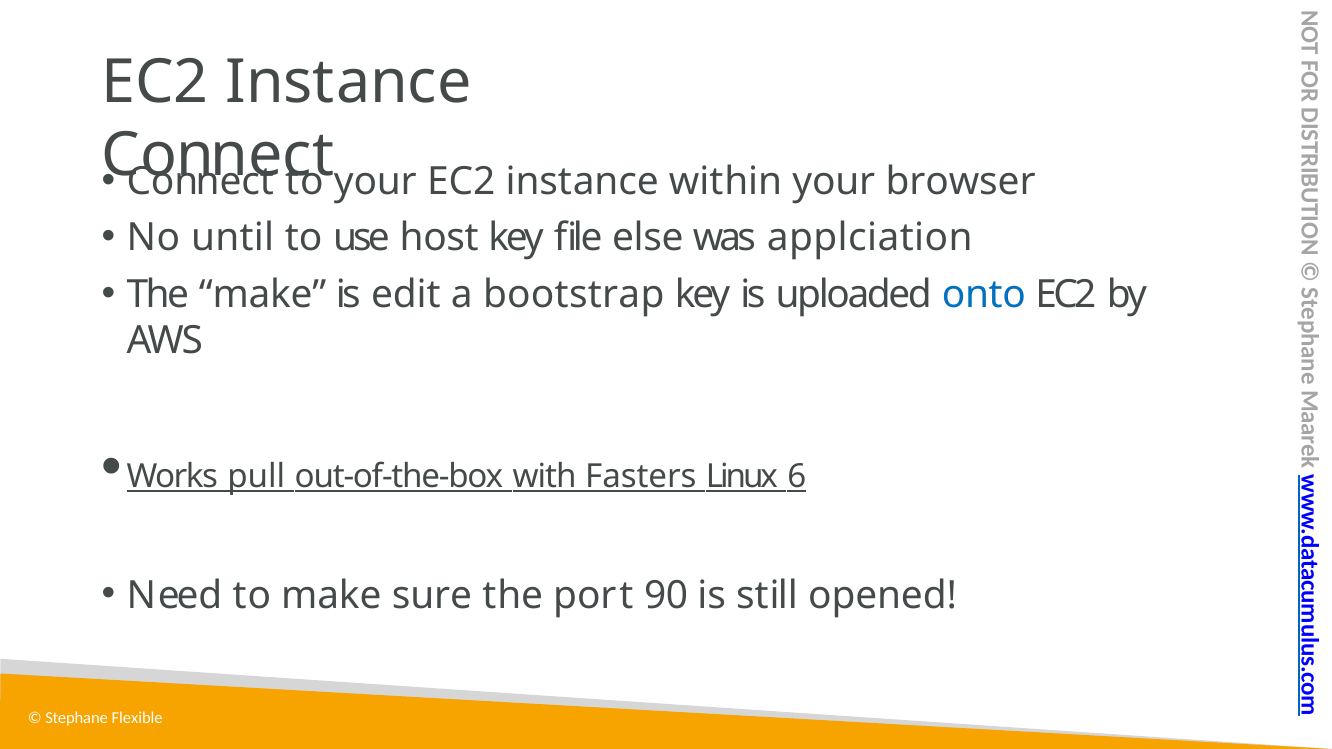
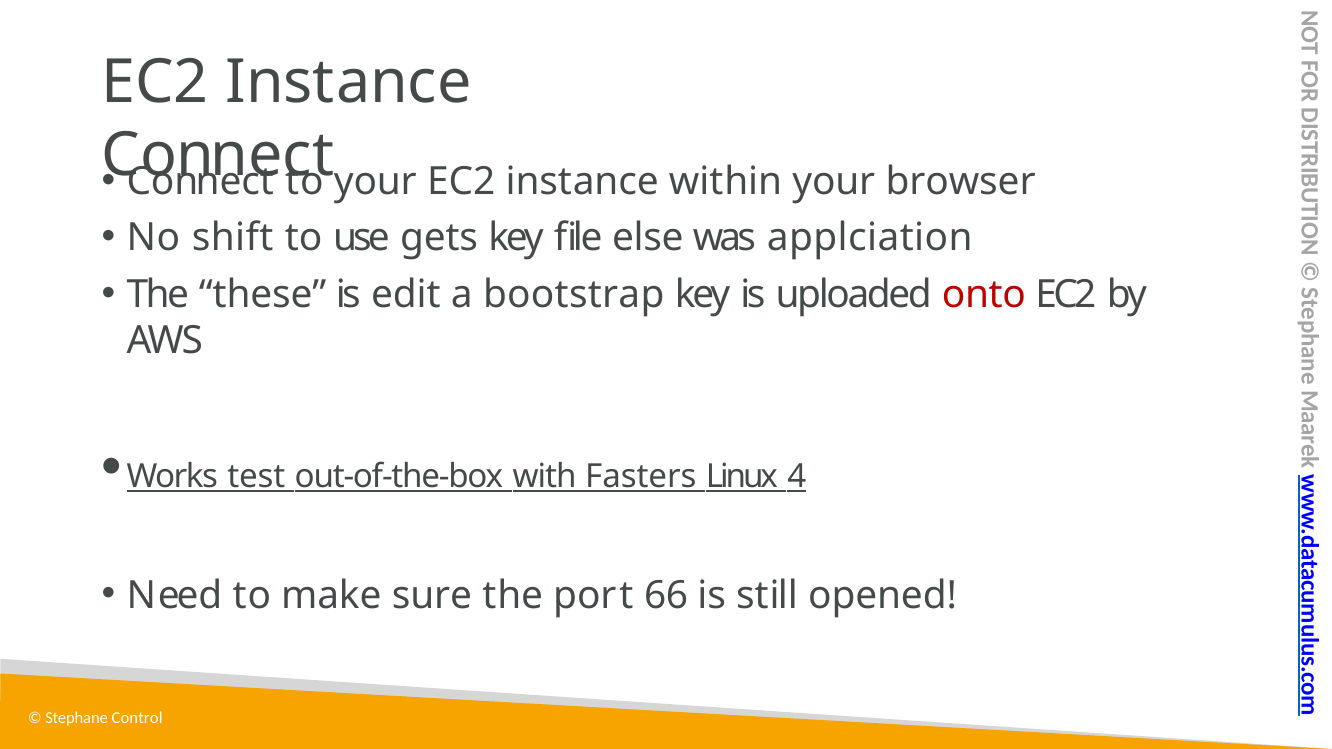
until: until -> shift (233, 238)
host: host -> gets (439, 238)
The make: make -> these (263, 295)
onto colour: blue -> red (984, 295)
pull: pull -> test (256, 476)
6: 6 -> 4 (797, 476)
90: 90 -> 66 (666, 595)
Flexible: Flexible -> Control (137, 718)
